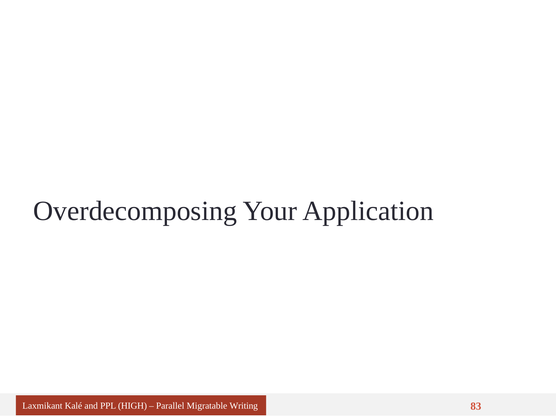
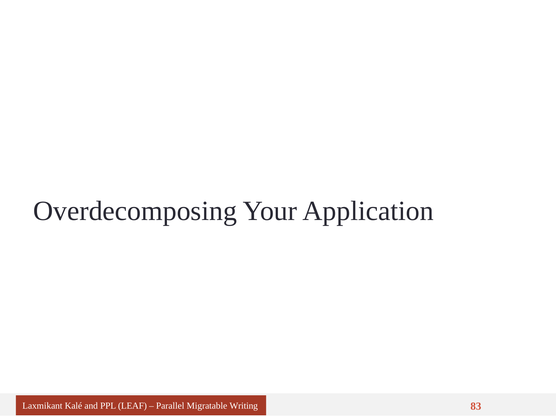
HIGH: HIGH -> LEAF (132, 406)
